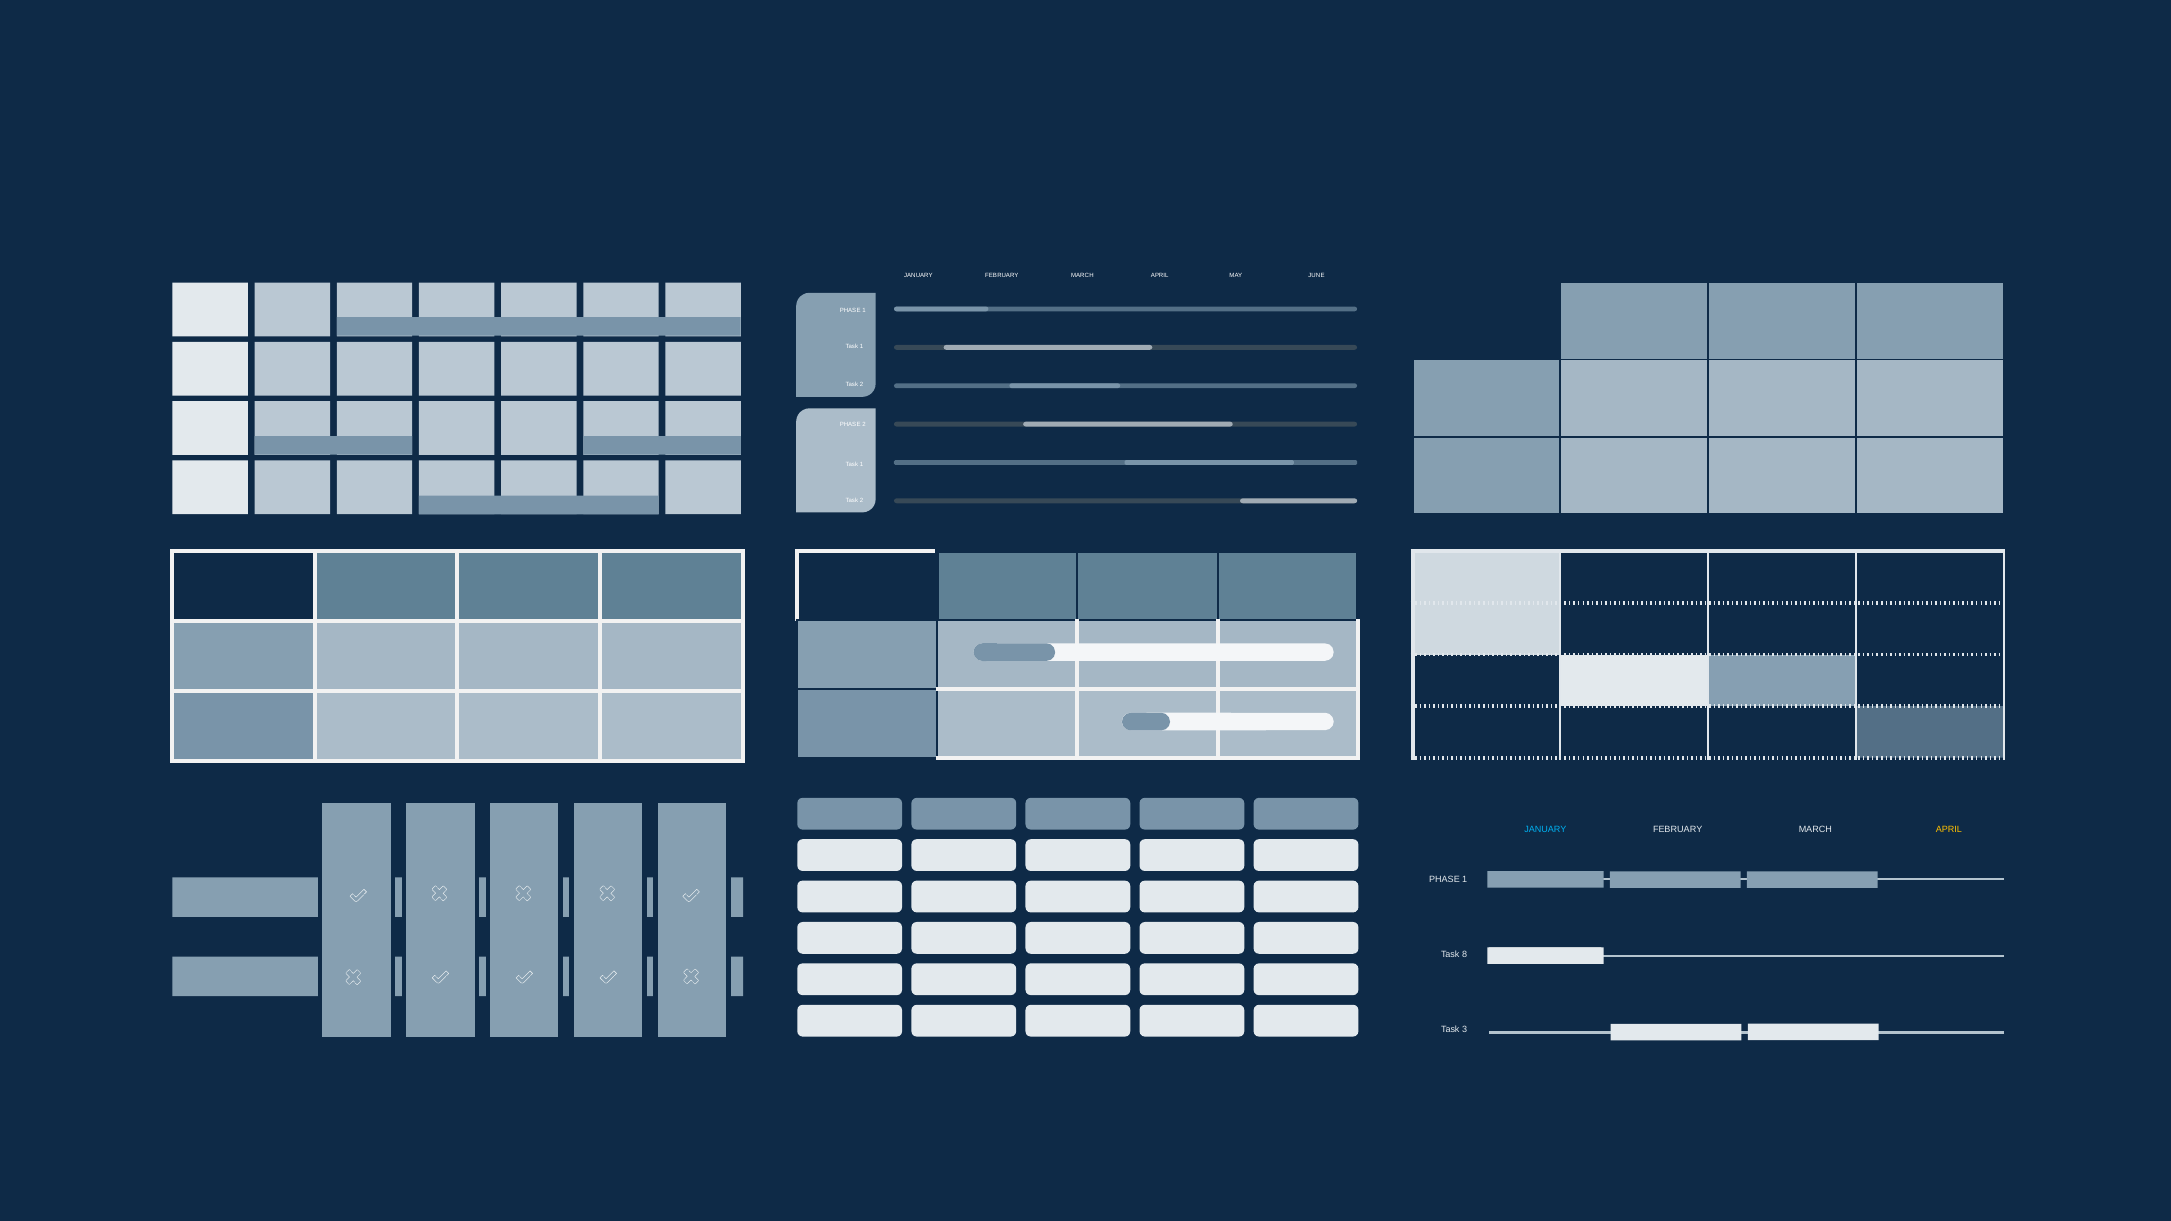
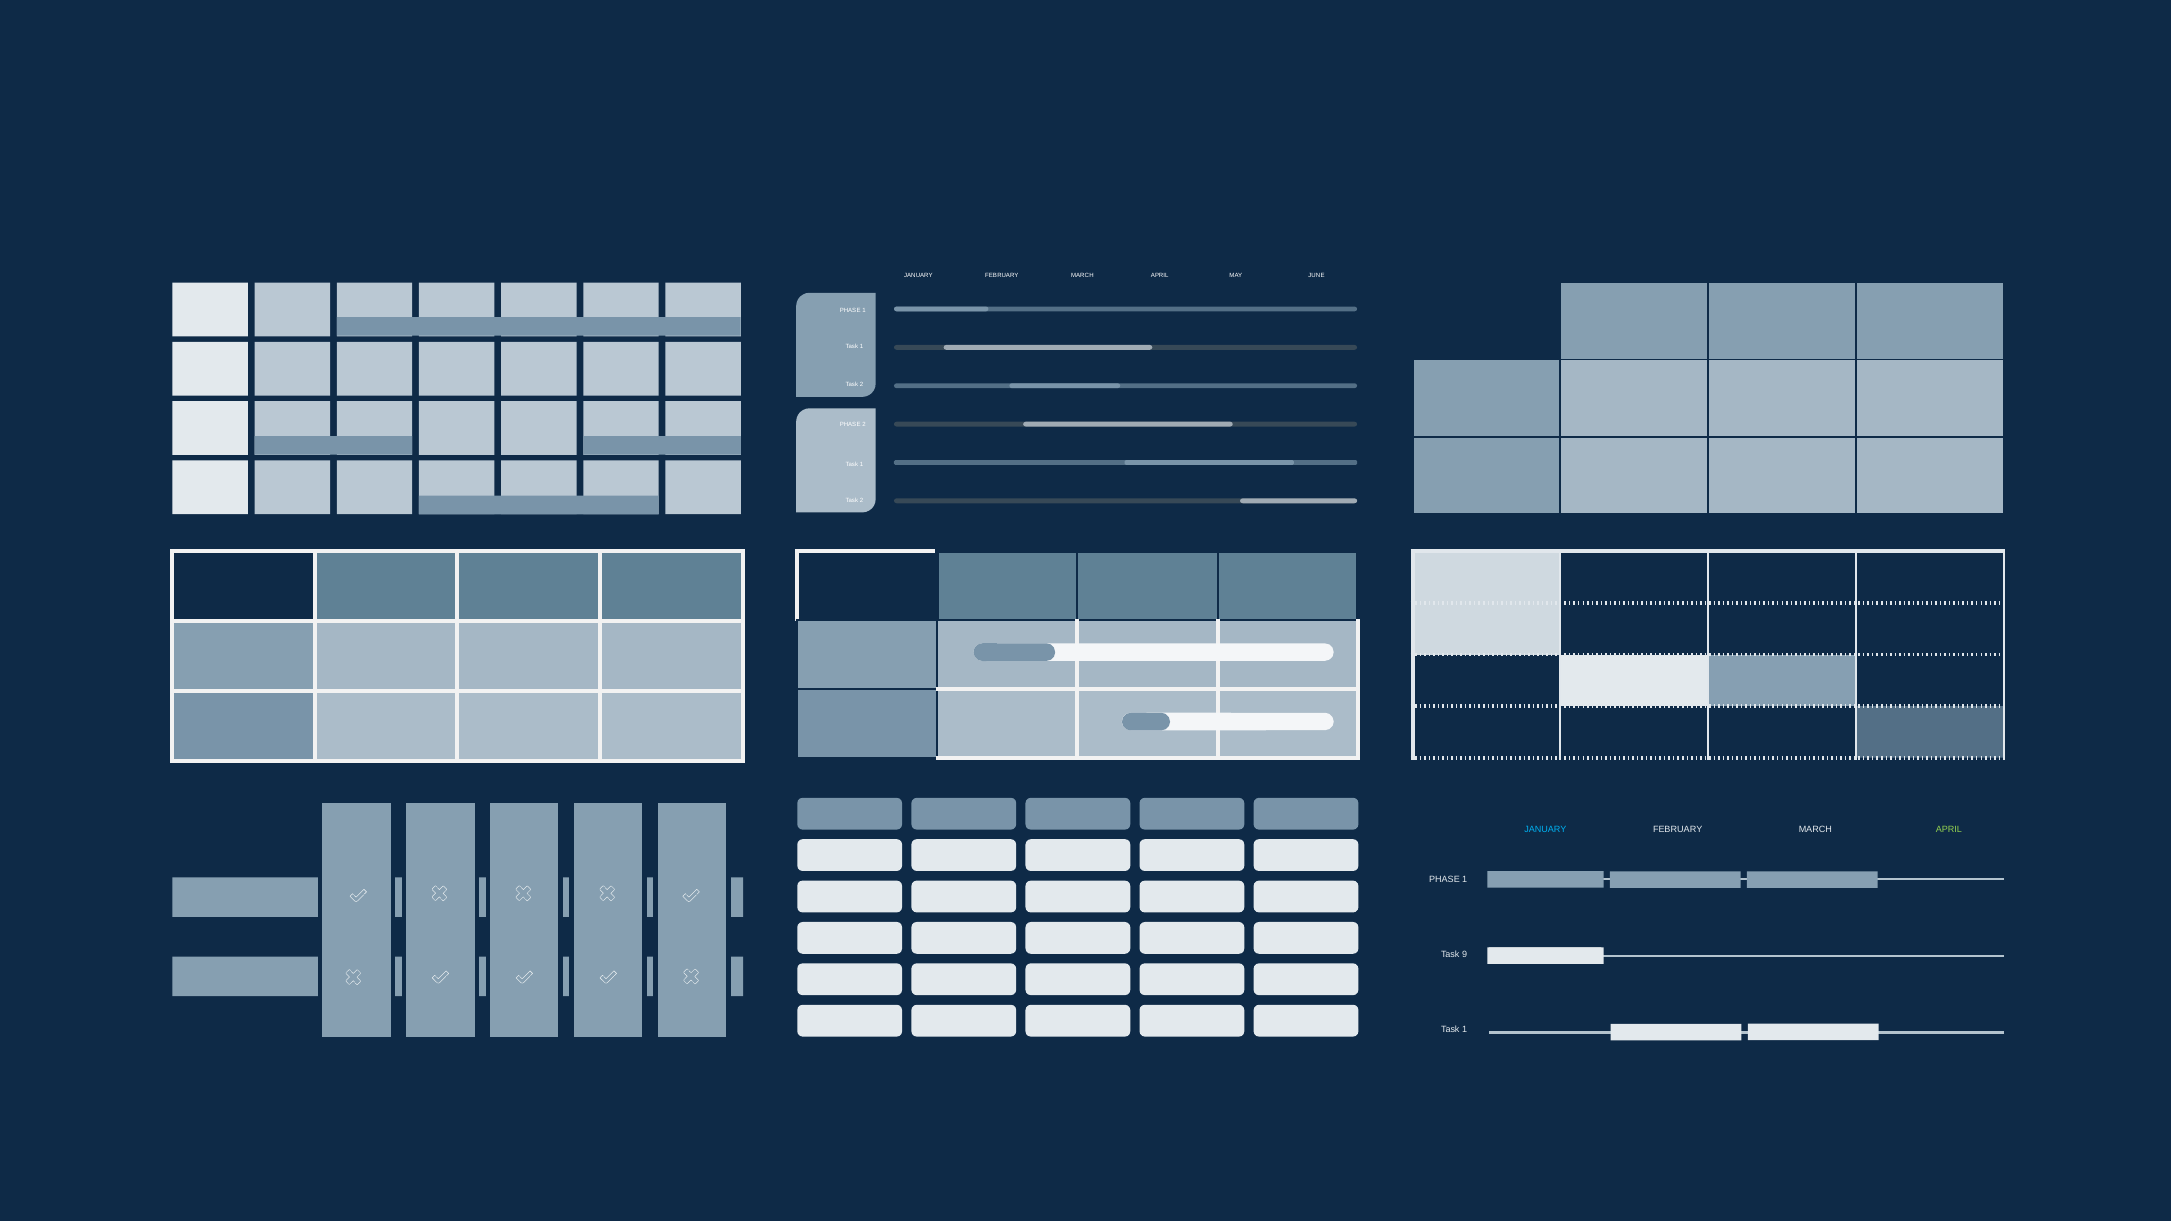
APRIL colour: yellow -> light green (1949, 830)
8: 8 -> 9 (1465, 955)
3: 3 -> 1 (1465, 1030)
